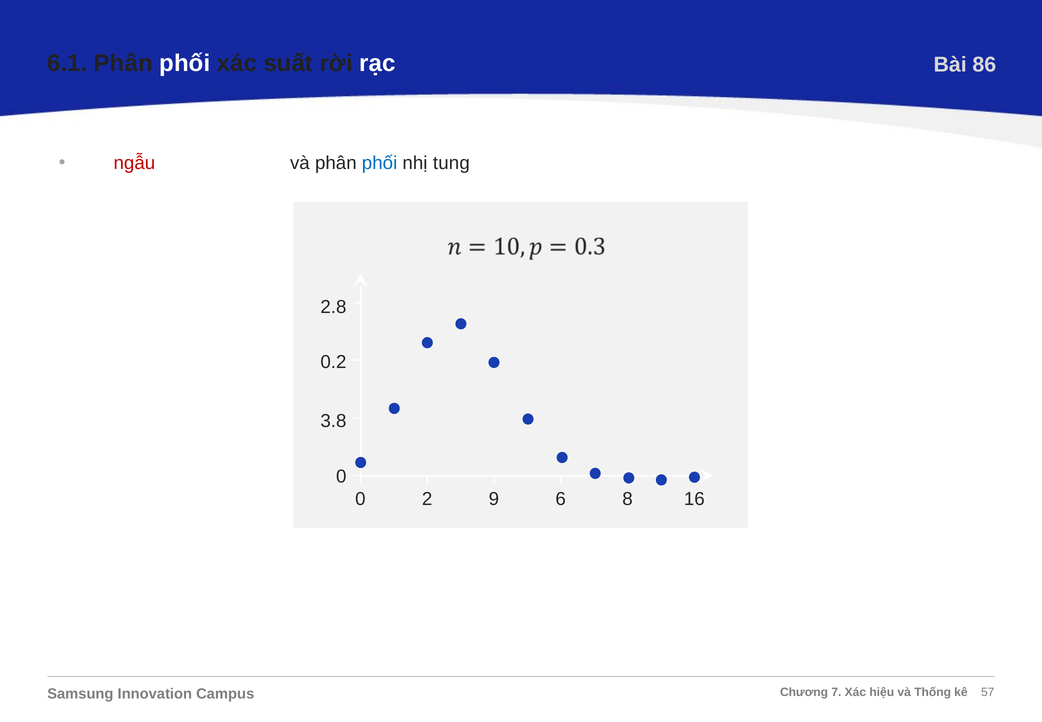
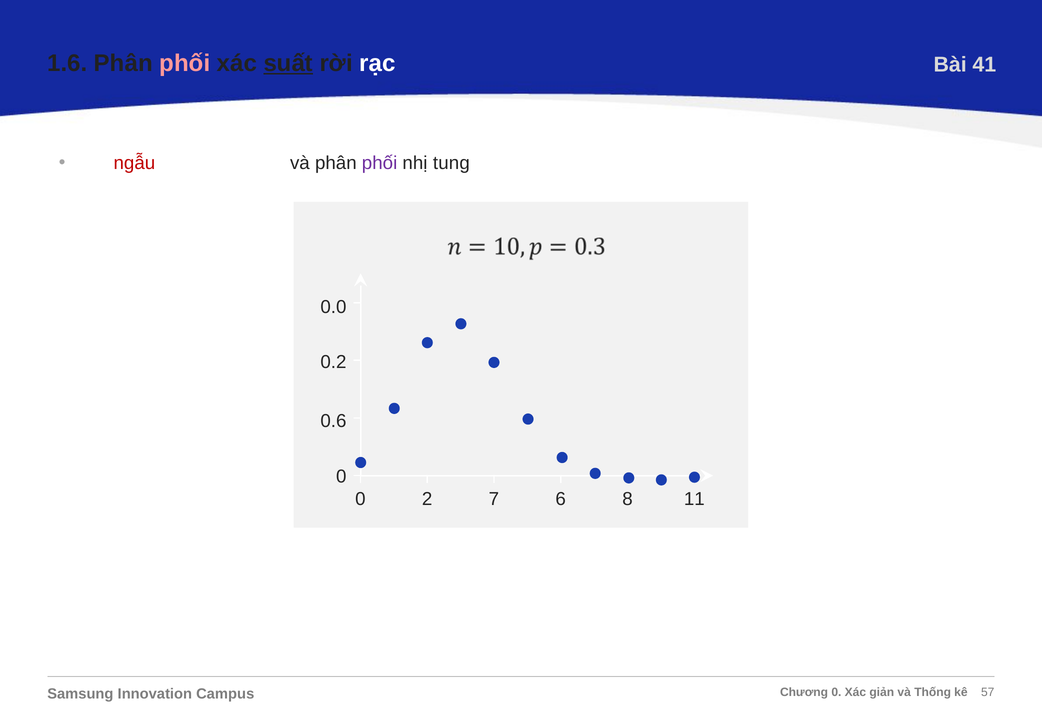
6.1: 6.1 -> 1.6 (67, 63)
phối colour: white -> pink (185, 63)
suất underline: none -> present (288, 63)
86: 86 -> 41 (984, 65)
phối colour: blue -> purple (380, 163)
2.8: 2.8 -> 0.0 (333, 307)
3.8: 3.8 -> 0.6 (333, 421)
9: 9 -> 7 (494, 499)
16: 16 -> 11 (694, 499)
7: 7 -> 0 (836, 692)
hiệu: hiệu -> giản (882, 692)
